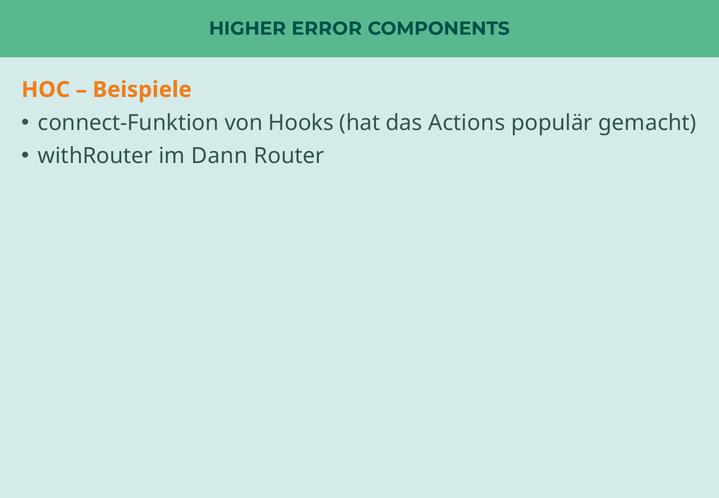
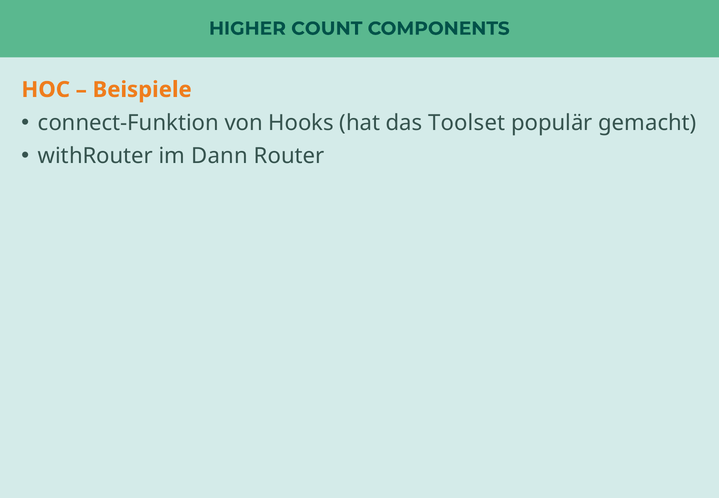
ERROR: ERROR -> COUNT (327, 29)
Actions: Actions -> Toolset (467, 123)
